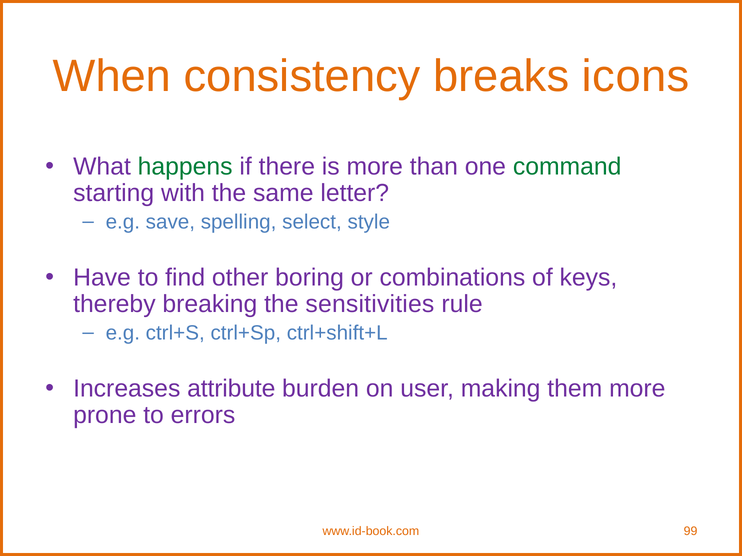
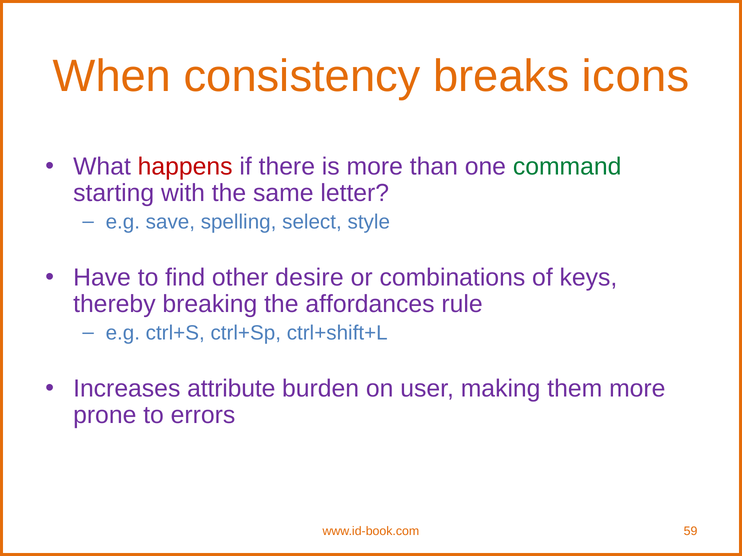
happens colour: green -> red (185, 167)
boring: boring -> desire (309, 278)
sensitivities: sensitivities -> affordances (370, 304)
99: 99 -> 59 (691, 531)
